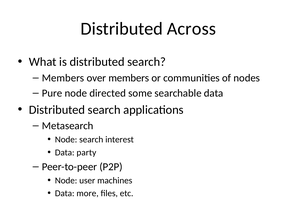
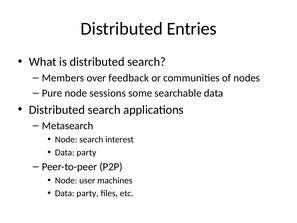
Across: Across -> Entries (192, 29)
over members: members -> feedback (129, 78)
directed: directed -> sessions (108, 93)
more: more -> party (88, 193)
